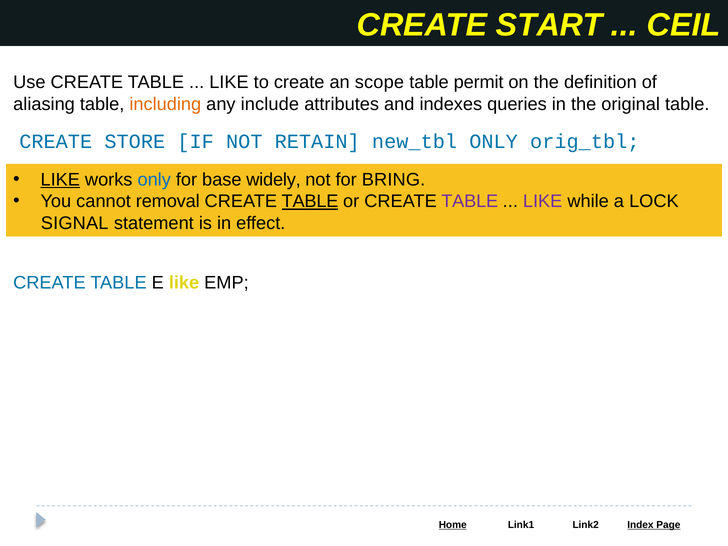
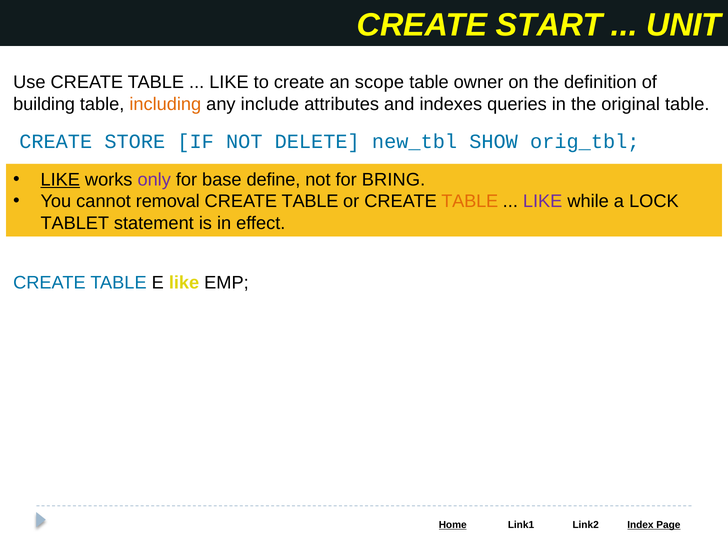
CEIL: CEIL -> UNIT (684, 25)
permit: permit -> owner (479, 82)
aliasing: aliasing -> building (44, 104)
RETAIN: RETAIN -> DELETE (317, 142)
new_tbl ONLY: ONLY -> SHOW (494, 142)
only colour: blue -> purple (154, 180)
widely: widely -> define (273, 180)
TABLE underline: present -> none (310, 201)
TABLE colour: purple -> orange (470, 201)
SIGNAL: SIGNAL -> TABLET (75, 223)
